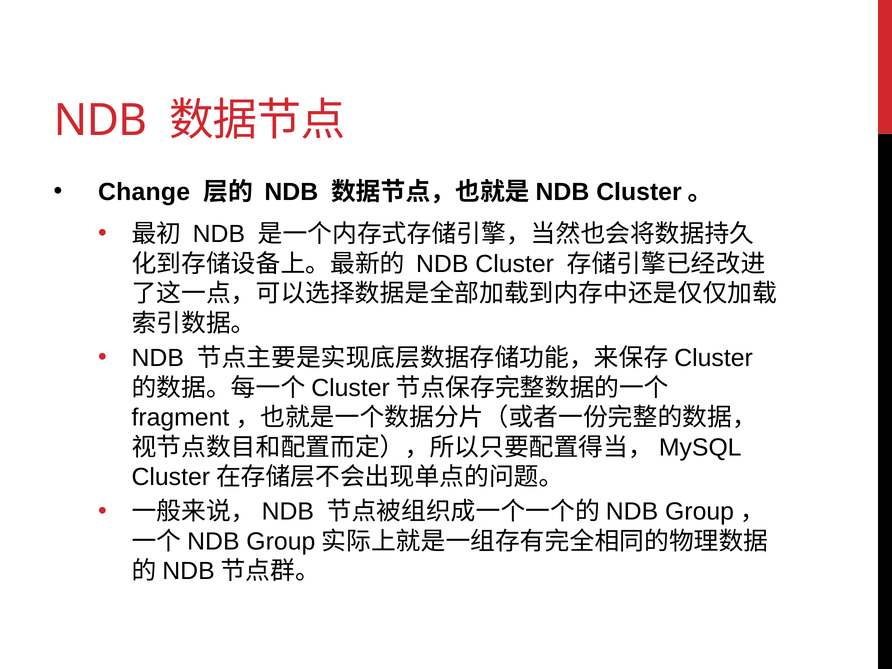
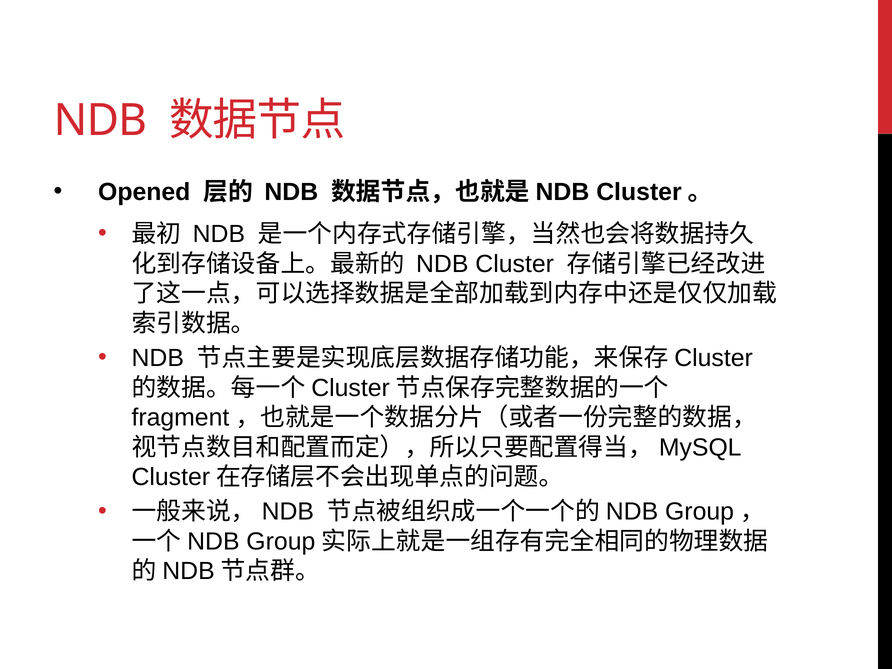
Change: Change -> Opened (144, 192)
